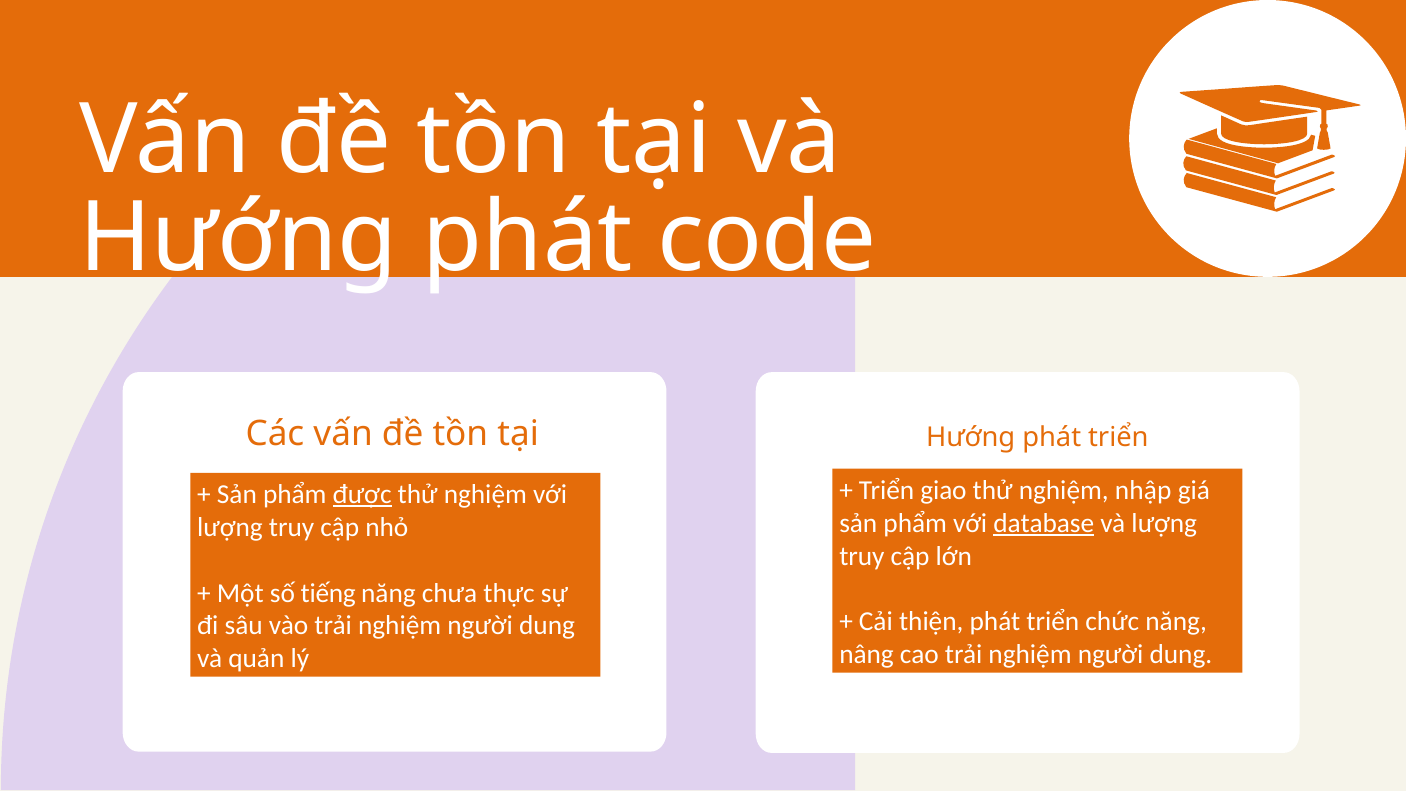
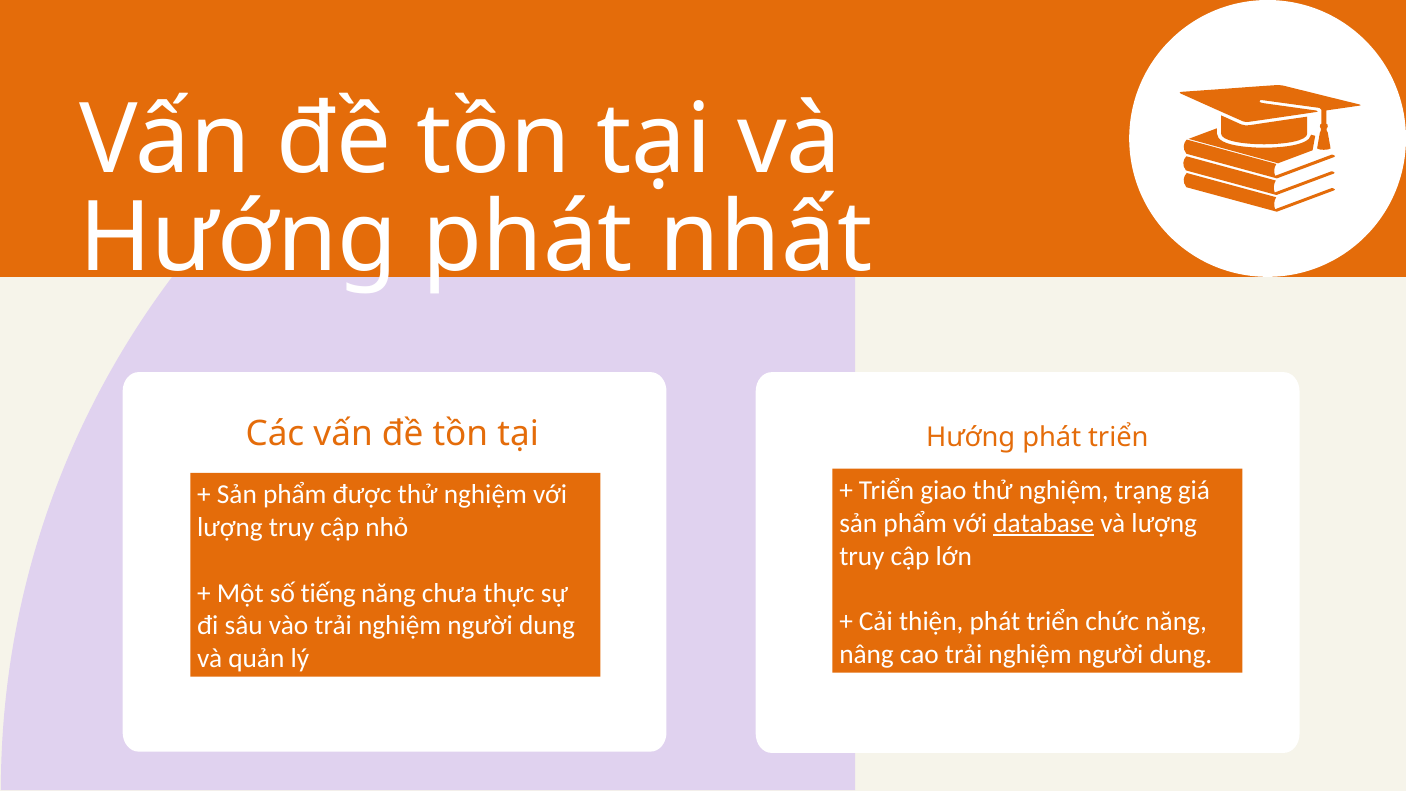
code: code -> nhất (766, 238)
nhập: nhập -> trạng (1143, 490)
được underline: present -> none (362, 494)
